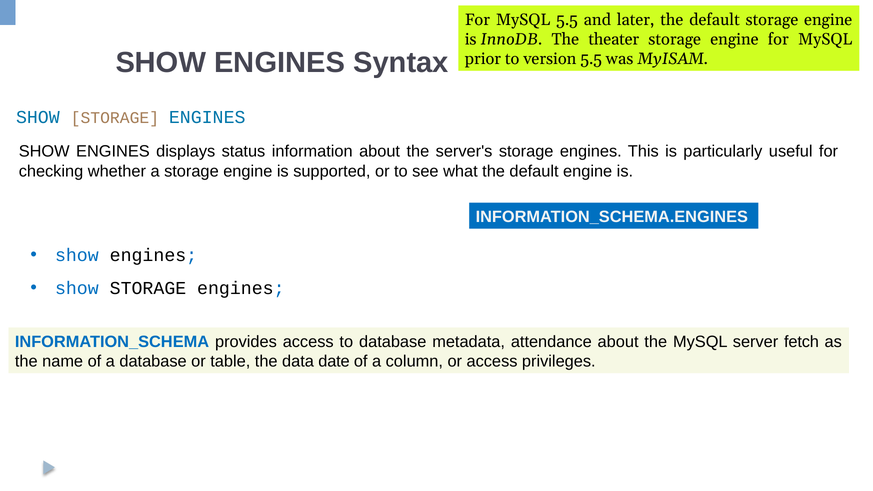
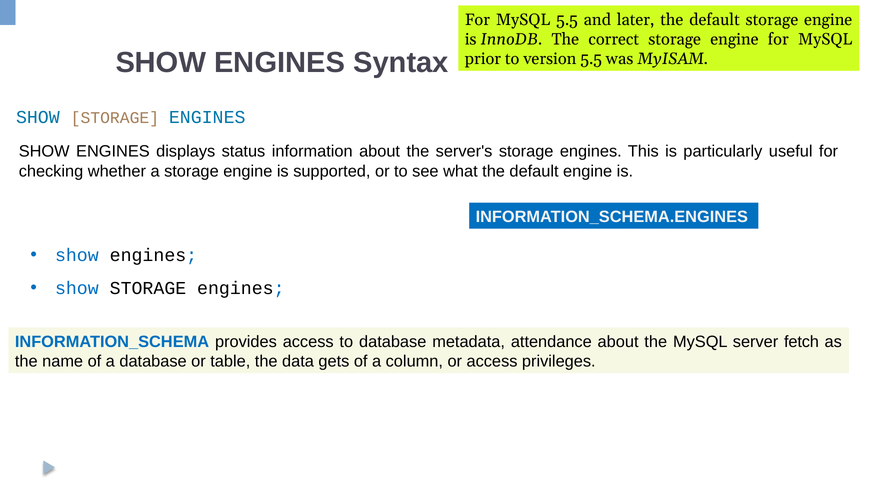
theater: theater -> correct (614, 39)
date: date -> gets (334, 361)
